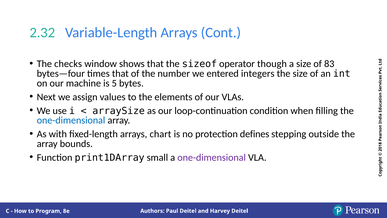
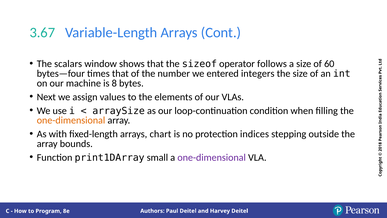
2.32: 2.32 -> 3.67 (42, 33)
checks: checks -> scalars (68, 64)
though: though -> follows (272, 64)
83: 83 -> 60 (329, 64)
is 5: 5 -> 8 (114, 83)
one-dimensional colour: blue -> orange (71, 120)
defines: defines -> indices (255, 134)
